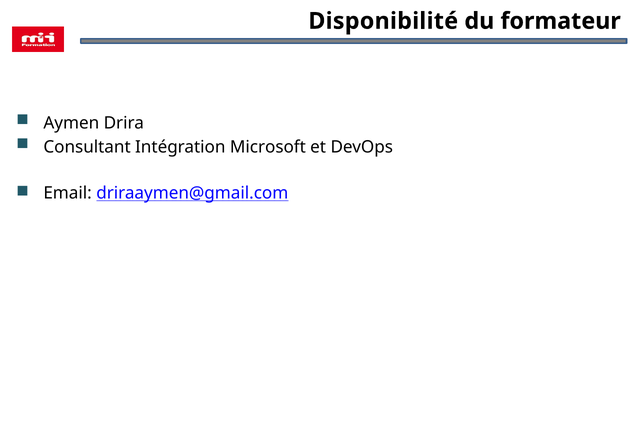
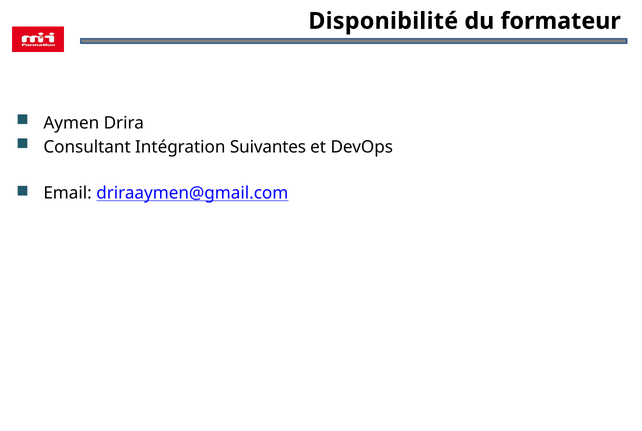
Microsoft: Microsoft -> Suivantes (268, 147)
